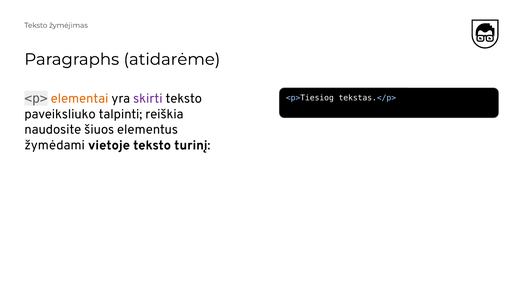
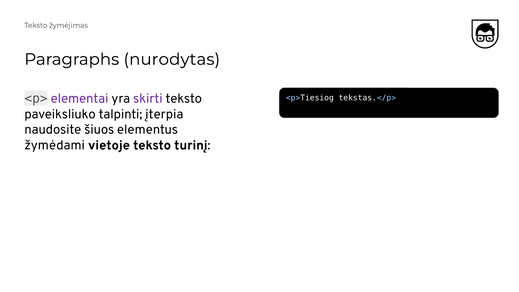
atidarėme: atidarėme -> nurodytas (172, 59)
elementai colour: orange -> purple (80, 98)
reiškia: reiškia -> įterpia (164, 114)
